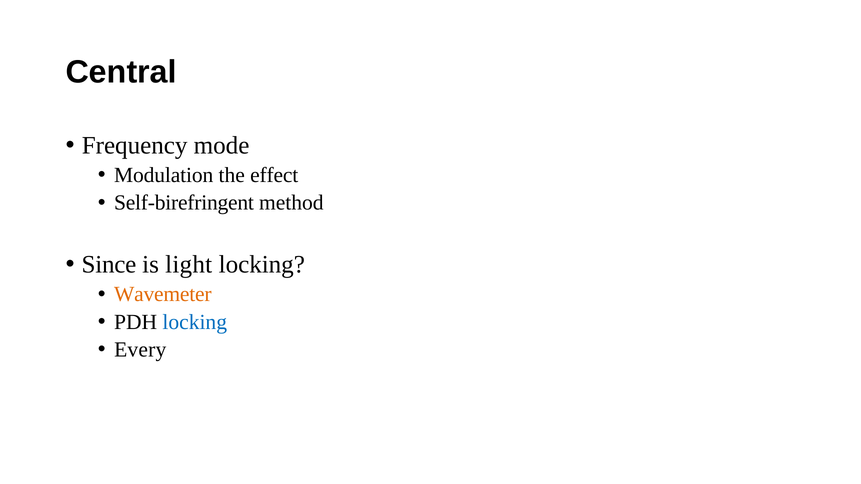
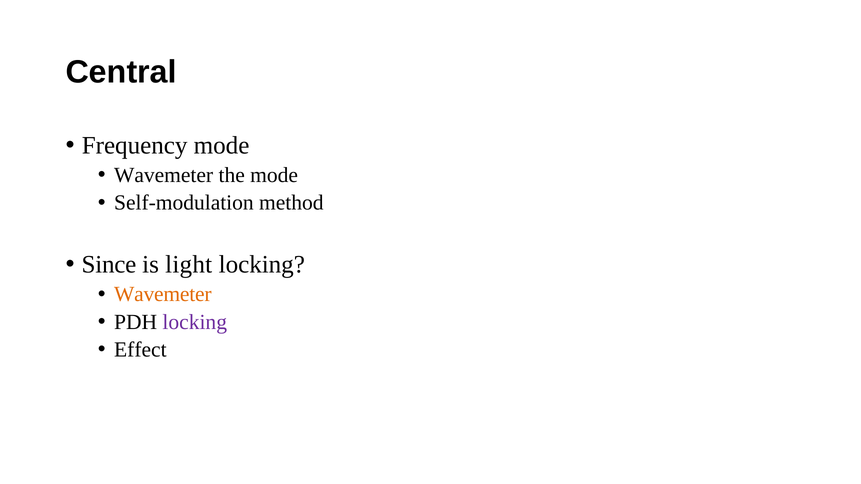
Modulation: Modulation -> Wavemeter (164, 175)
the effect: effect -> mode (274, 175)
Self-birefringent: Self-birefringent -> Self-modulation (184, 203)
locking colour: blue -> purple (195, 322)
Every: Every -> Effect (140, 350)
